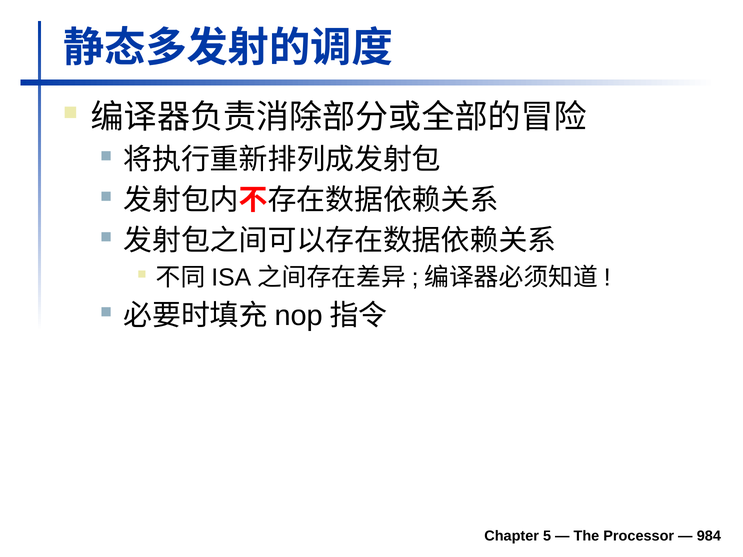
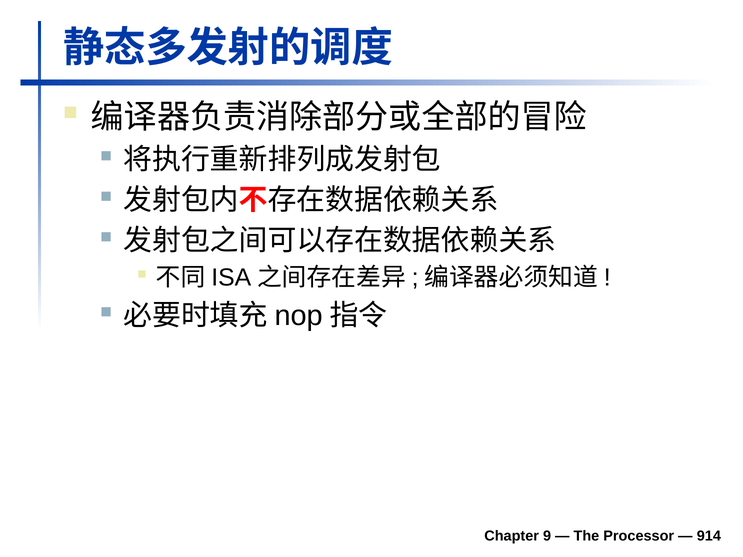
5: 5 -> 9 (547, 536)
984: 984 -> 914 (709, 536)
